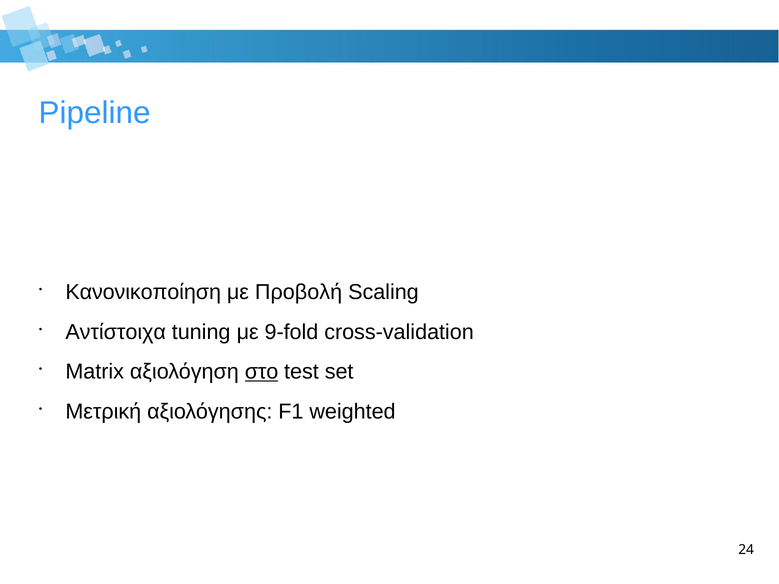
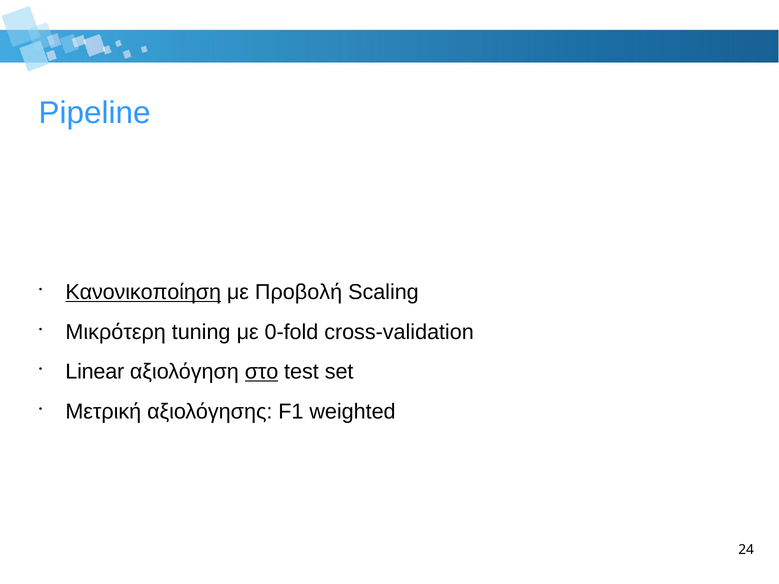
Κανονικοποίηση underline: none -> present (143, 292)
Αντίστοιχα: Αντίστοιχα -> Μικρότερη (116, 332)
9-fold: 9-fold -> 0-fold (291, 332)
Matrix: Matrix -> Linear (95, 372)
